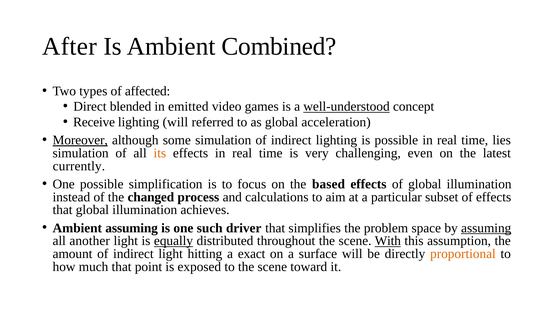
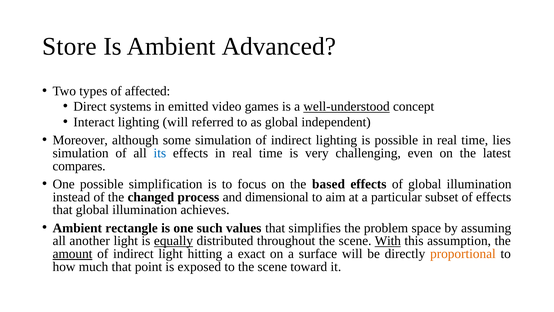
After: After -> Store (70, 47)
Combined: Combined -> Advanced (279, 47)
blended: blended -> systems (131, 106)
Receive: Receive -> Interact (94, 122)
acceleration: acceleration -> independent (336, 122)
Moreover underline: present -> none (80, 140)
its colour: orange -> blue (160, 153)
currently: currently -> compares (79, 166)
calculations: calculations -> dimensional (277, 197)
Ambient assuming: assuming -> rectangle (132, 228)
driver: driver -> values (244, 228)
assuming underline: present -> none (486, 228)
amount underline: none -> present (73, 253)
